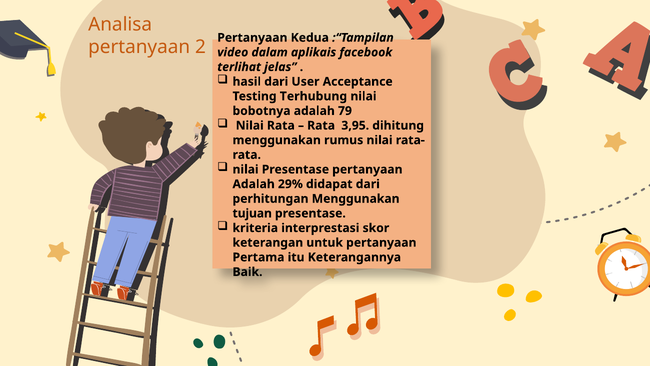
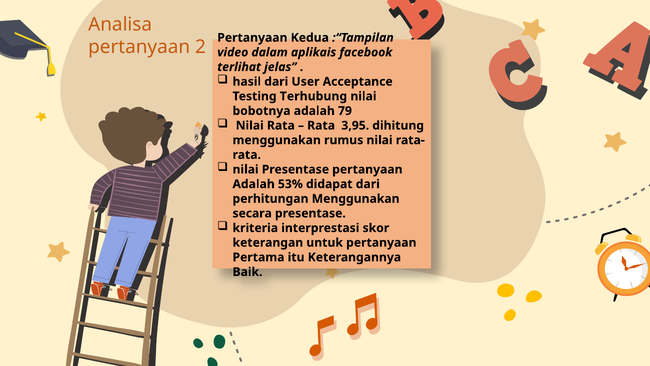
29%: 29% -> 53% (290, 184)
tujuan: tujuan -> secara (252, 213)
